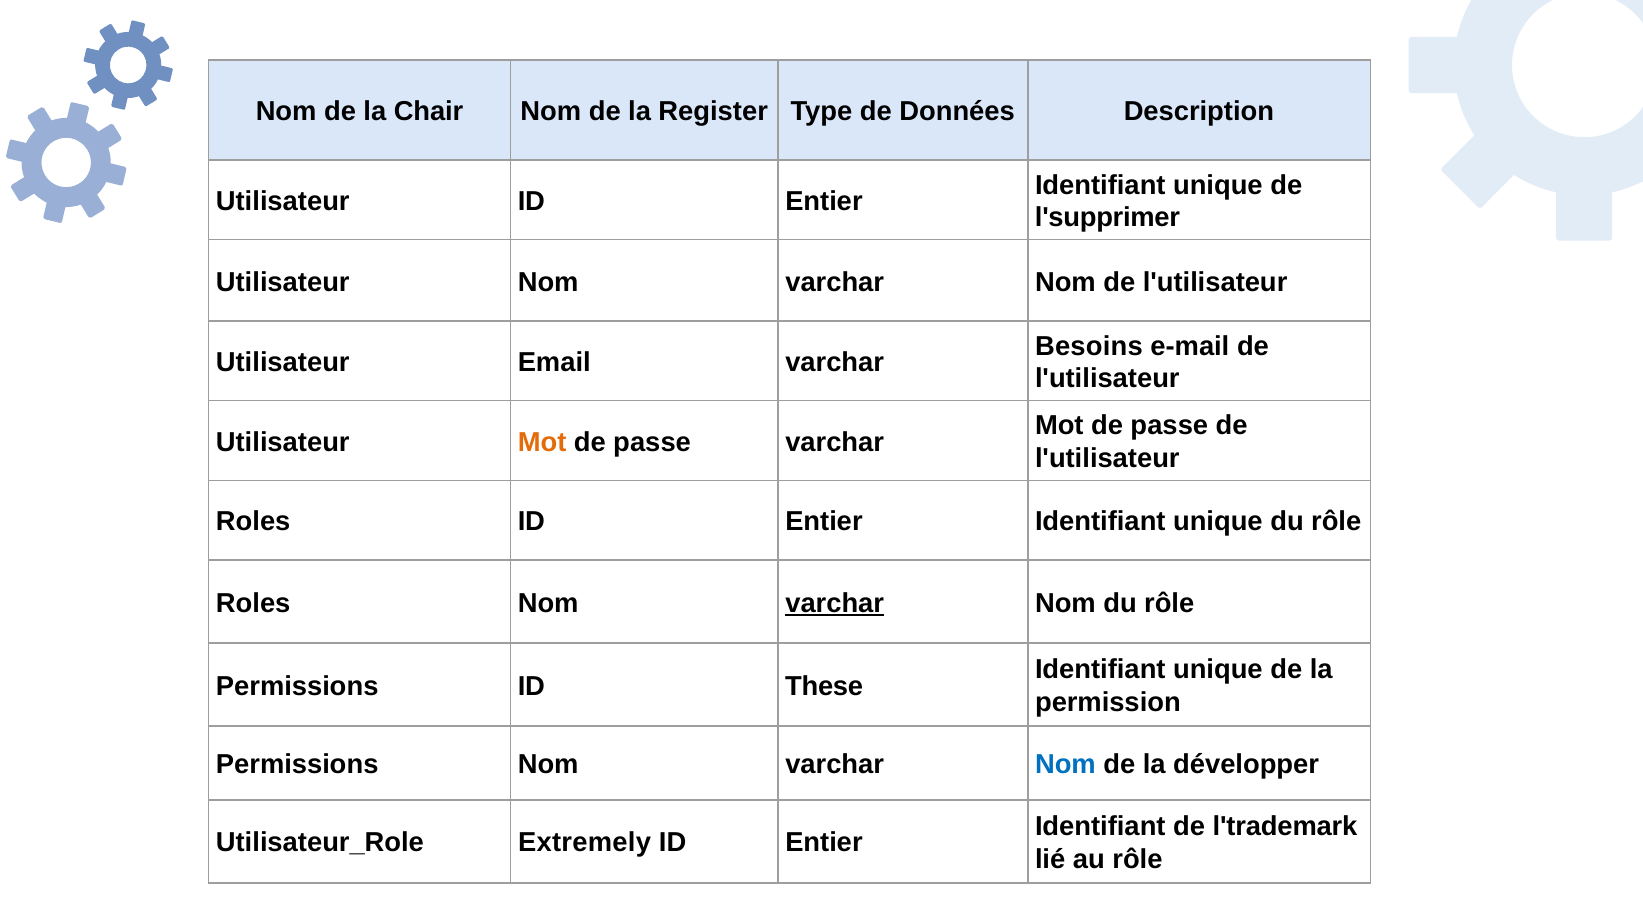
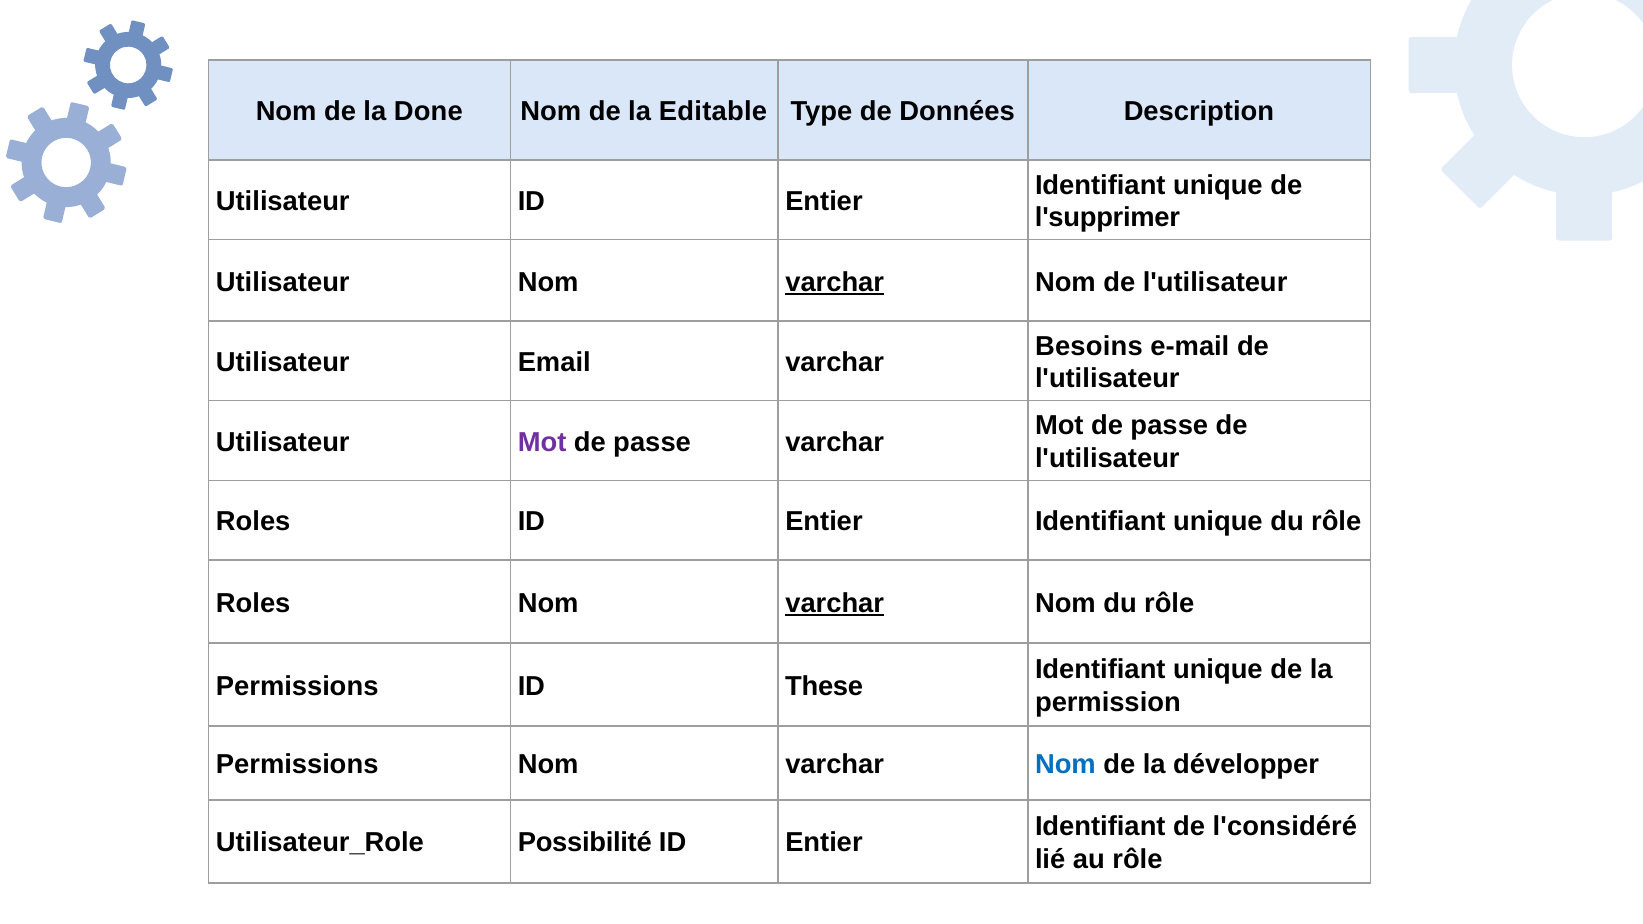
Chair: Chair -> Done (428, 112)
Register: Register -> Editable (713, 112)
varchar underline: none -> present (835, 282)
Mot colour: orange -> purple (542, 442)
l'trademark: l'trademark -> l'considéré (1285, 827)
Extremely: Extremely -> Possibilité (585, 843)
